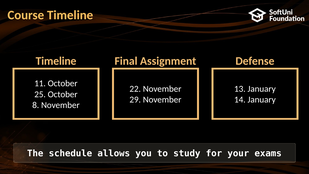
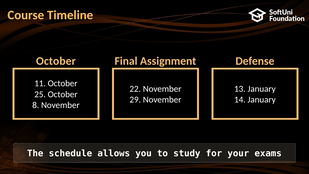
Timeline: Timeline -> October (56, 61)
